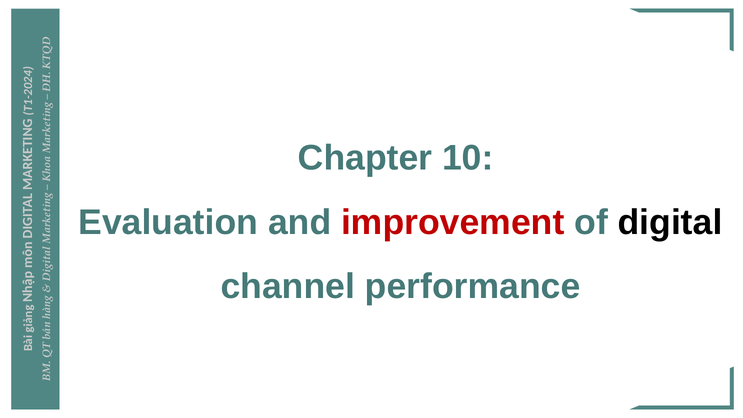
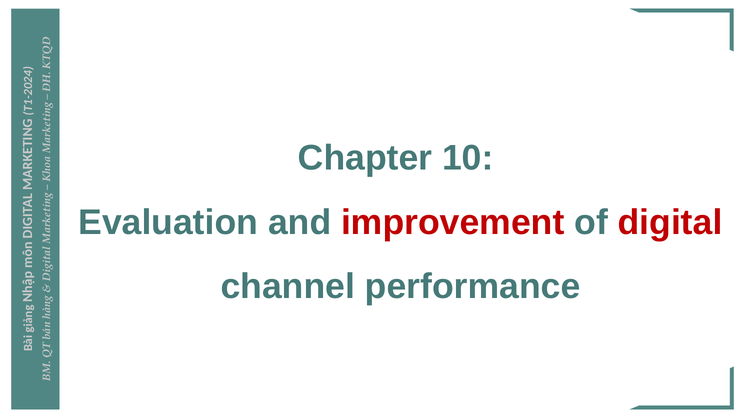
digital colour: black -> red (670, 222)
